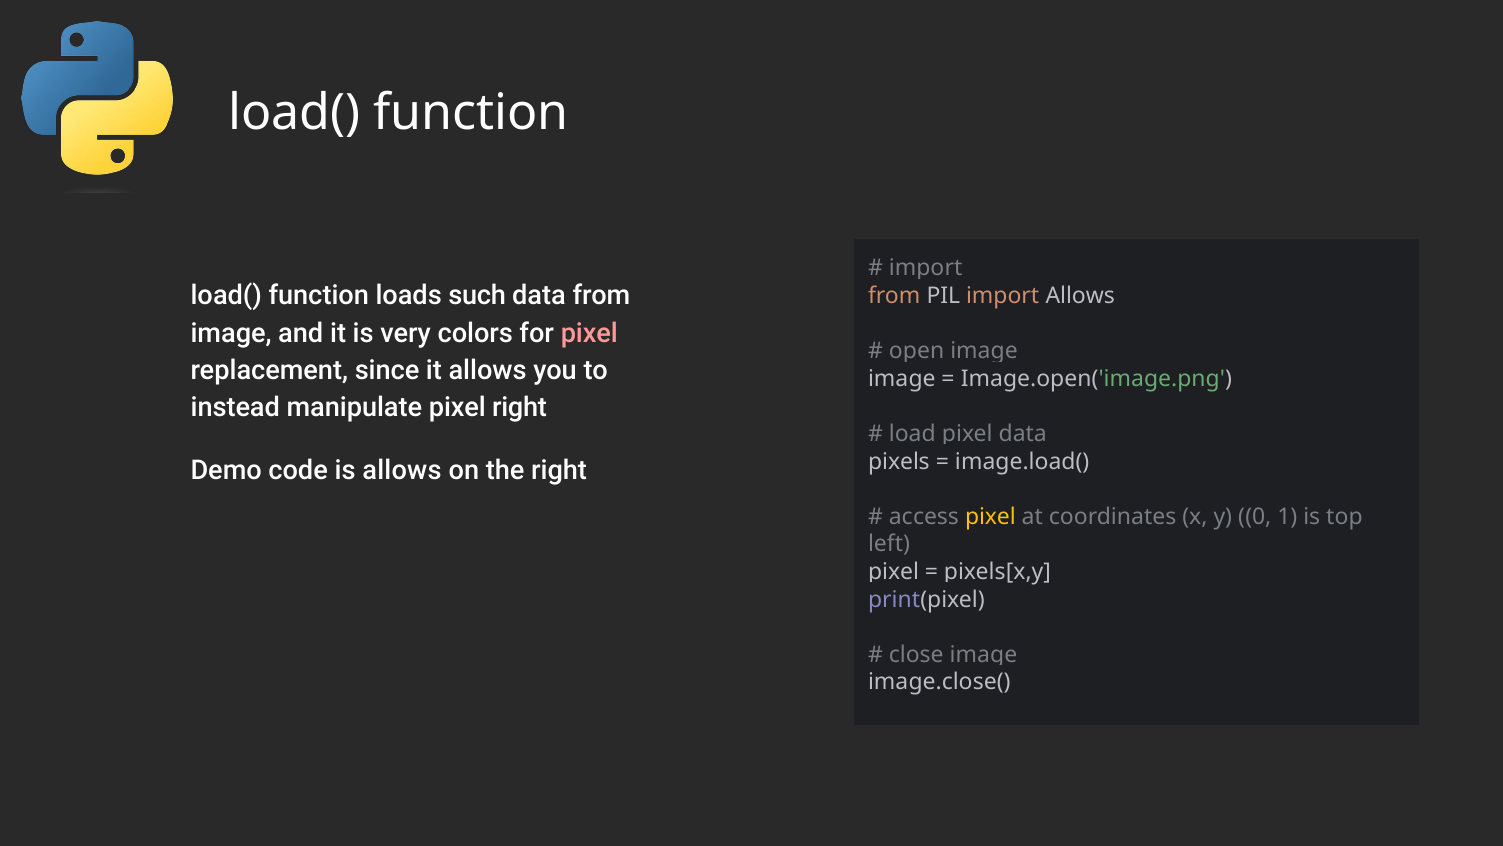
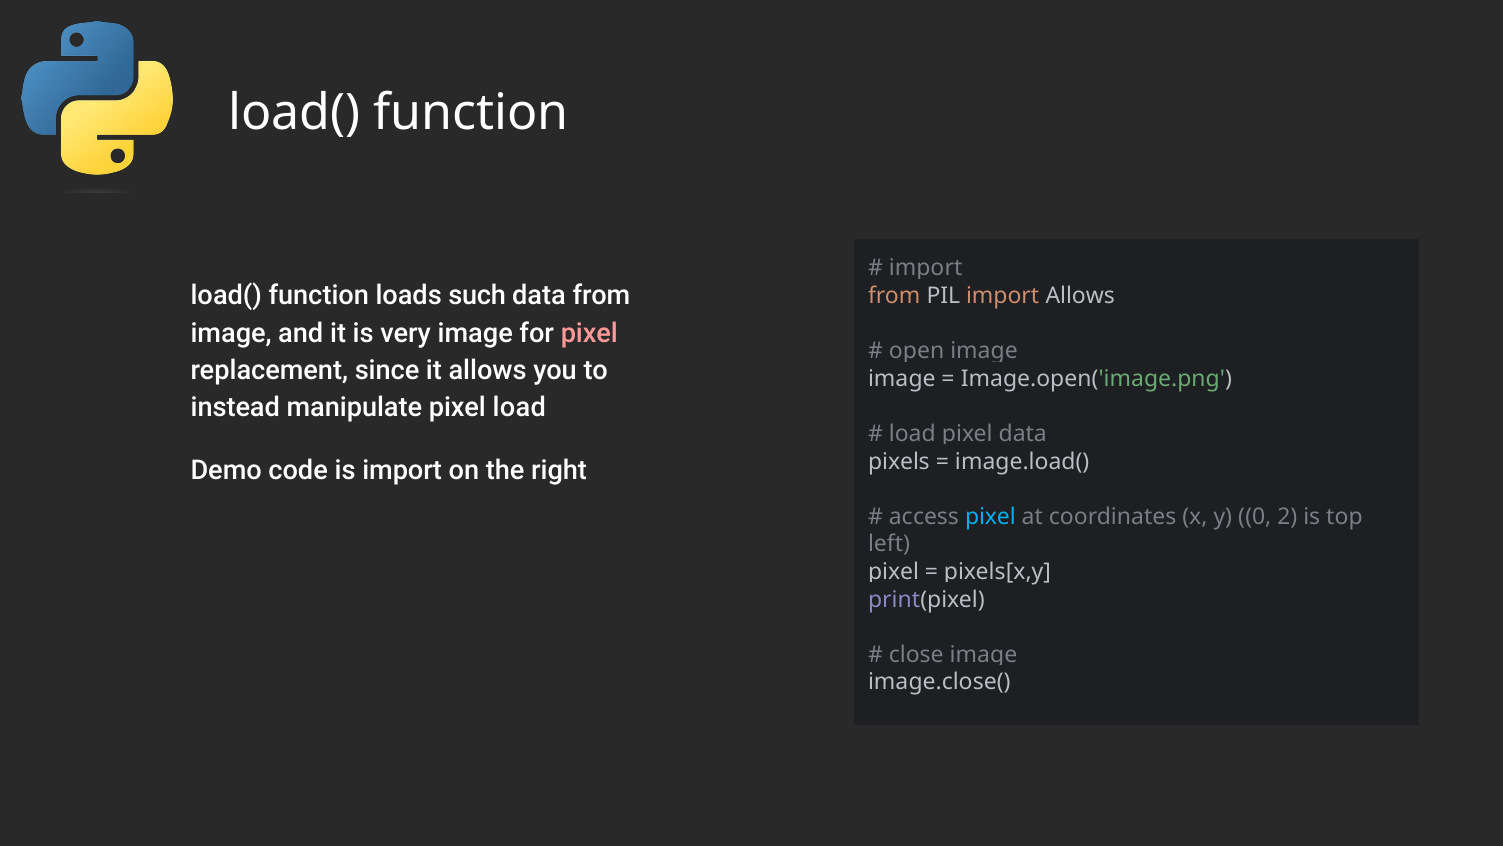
very colors: colors -> image (475, 333)
pixel right: right -> load (519, 407)
is allows: allows -> import (402, 470)
pixel colour: yellow -> light blue (990, 516)
1: 1 -> 2 (1287, 516)
